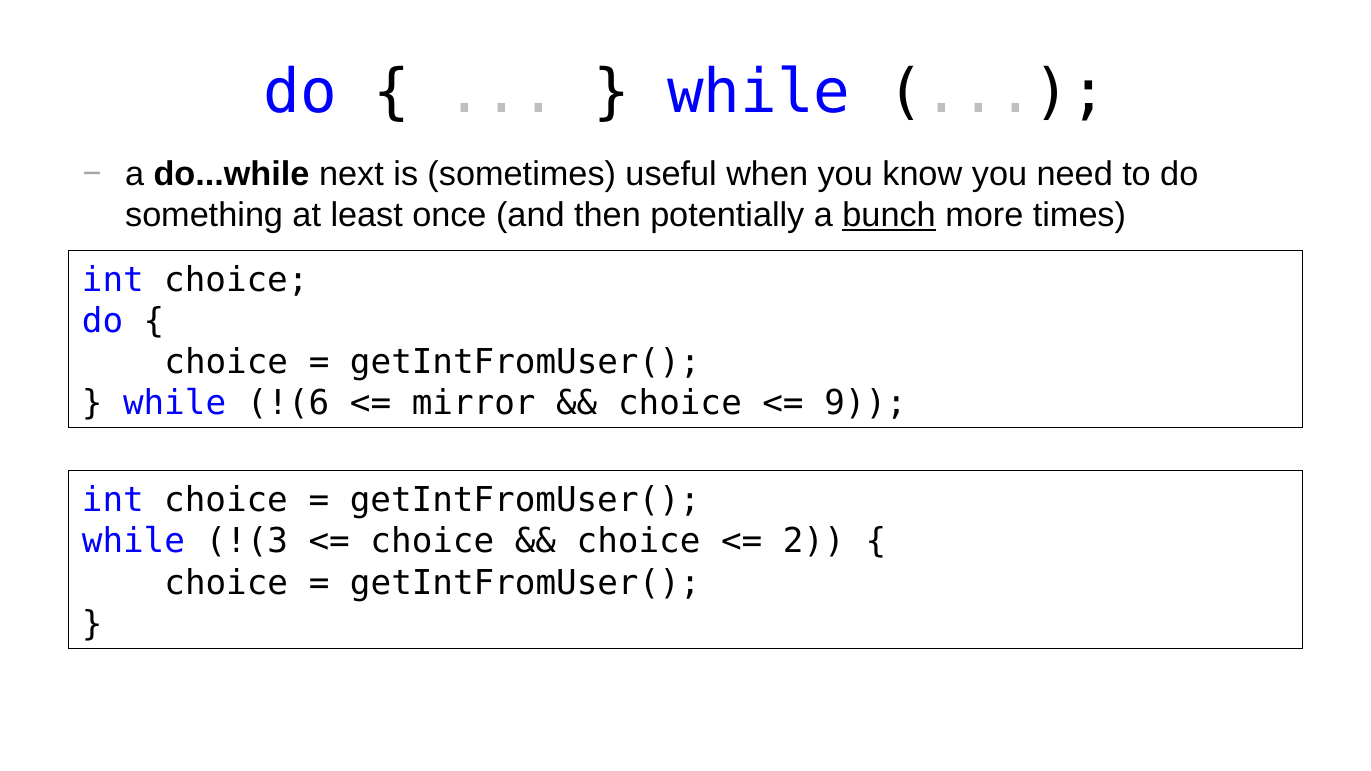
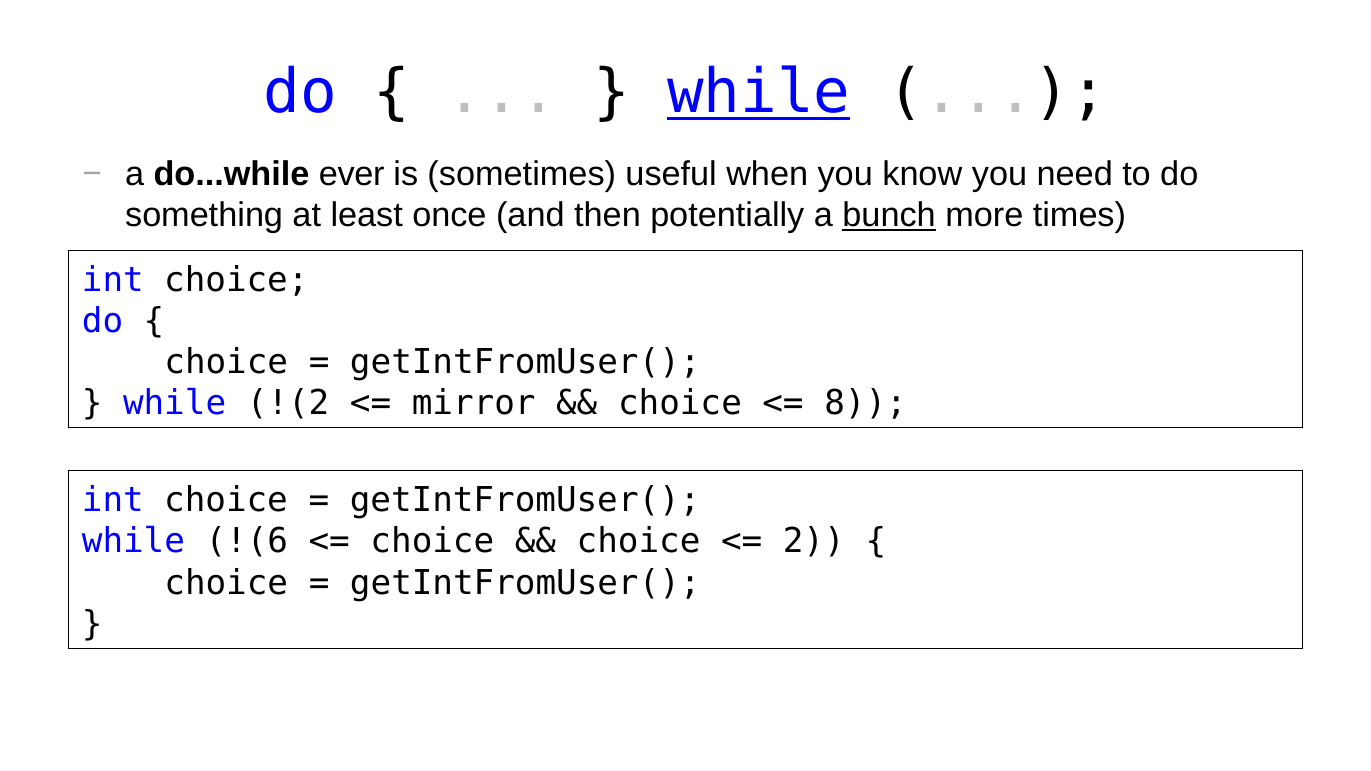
while underline: none -> present (759, 92)
next: next -> ever (352, 174)
!(6: !(6 -> !(2 (288, 403)
9: 9 -> 8 (866, 403)
!(3: !(3 -> !(6 (247, 542)
